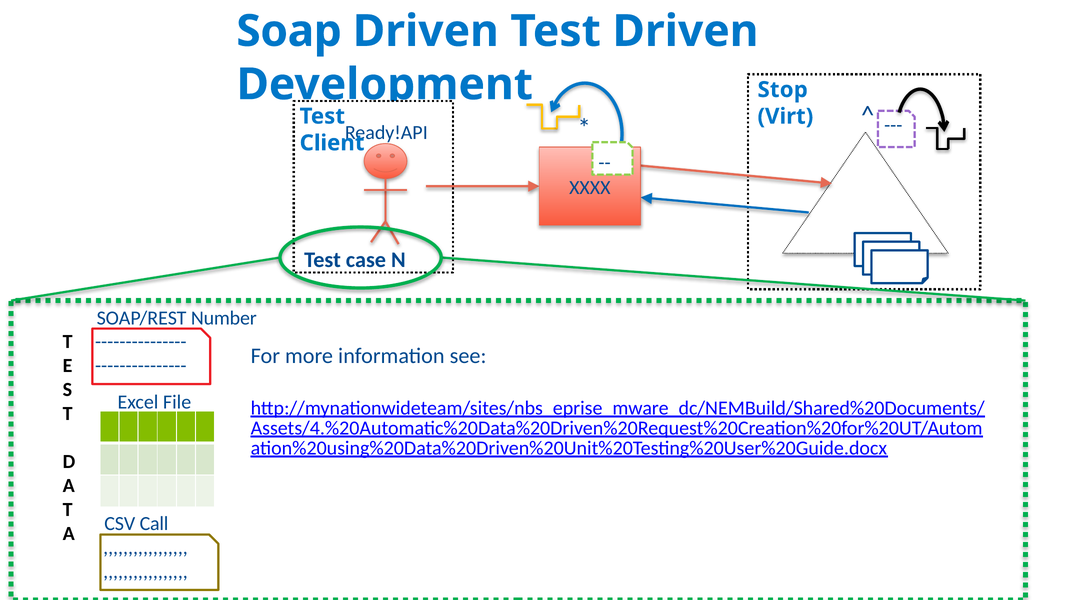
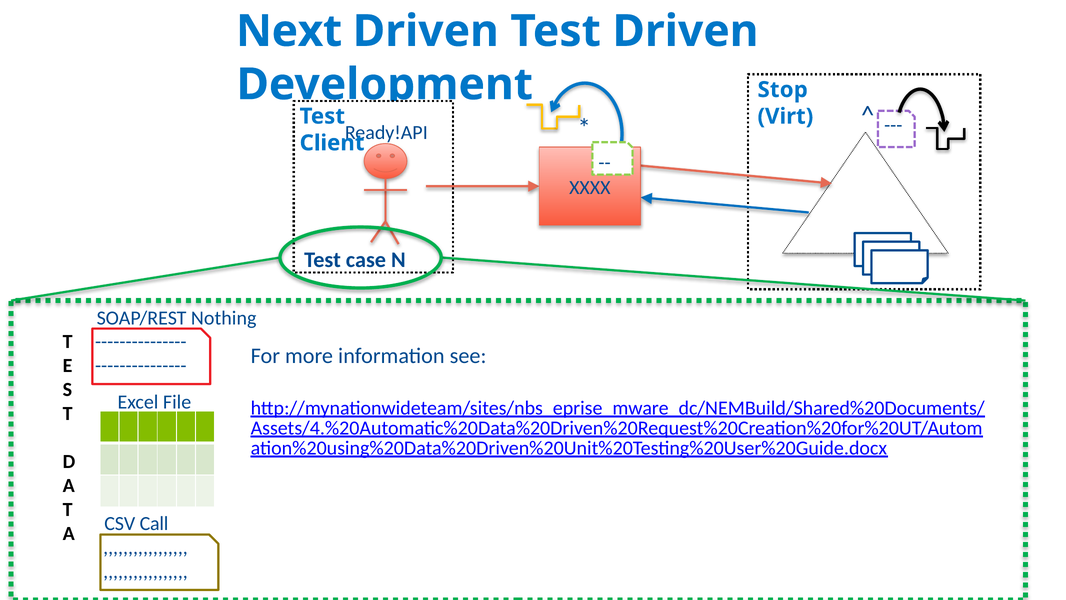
Soap: Soap -> Next (289, 31)
Number: Number -> Nothing (224, 318)
